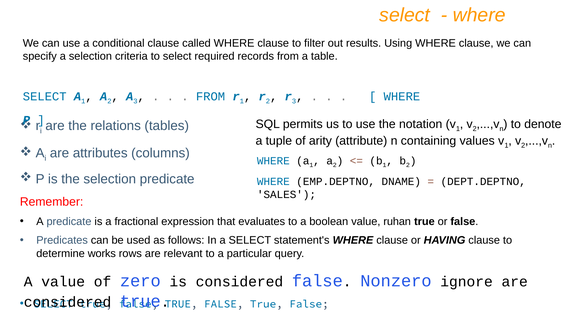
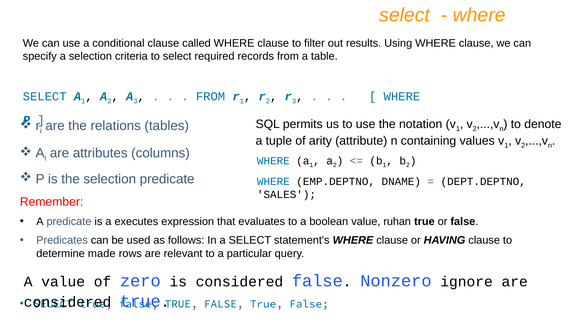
fractional: fractional -> executes (136, 221)
works: works -> made (102, 253)
